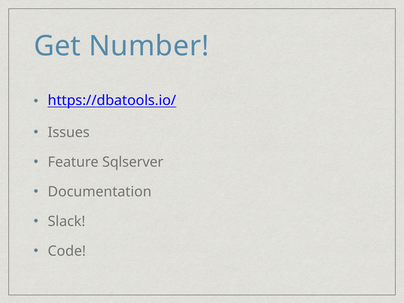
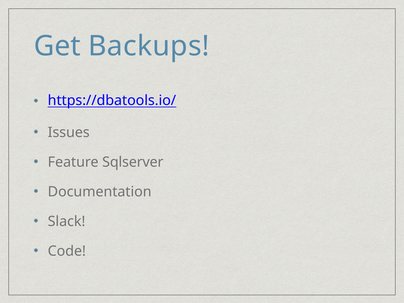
Number: Number -> Backups (149, 46)
